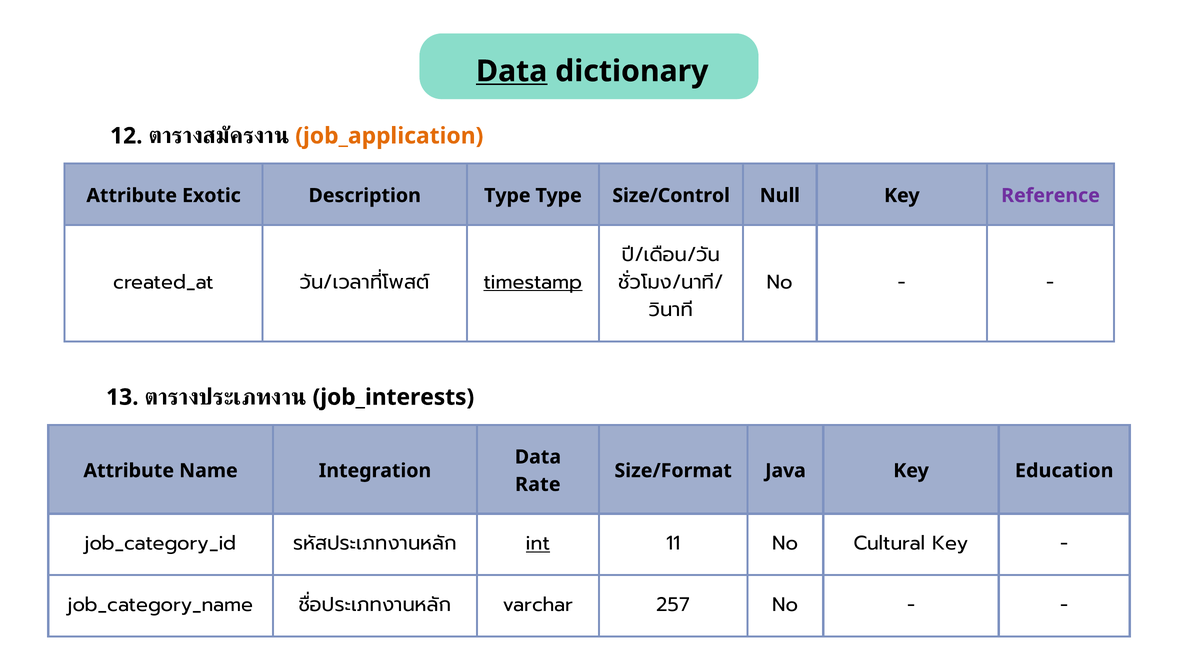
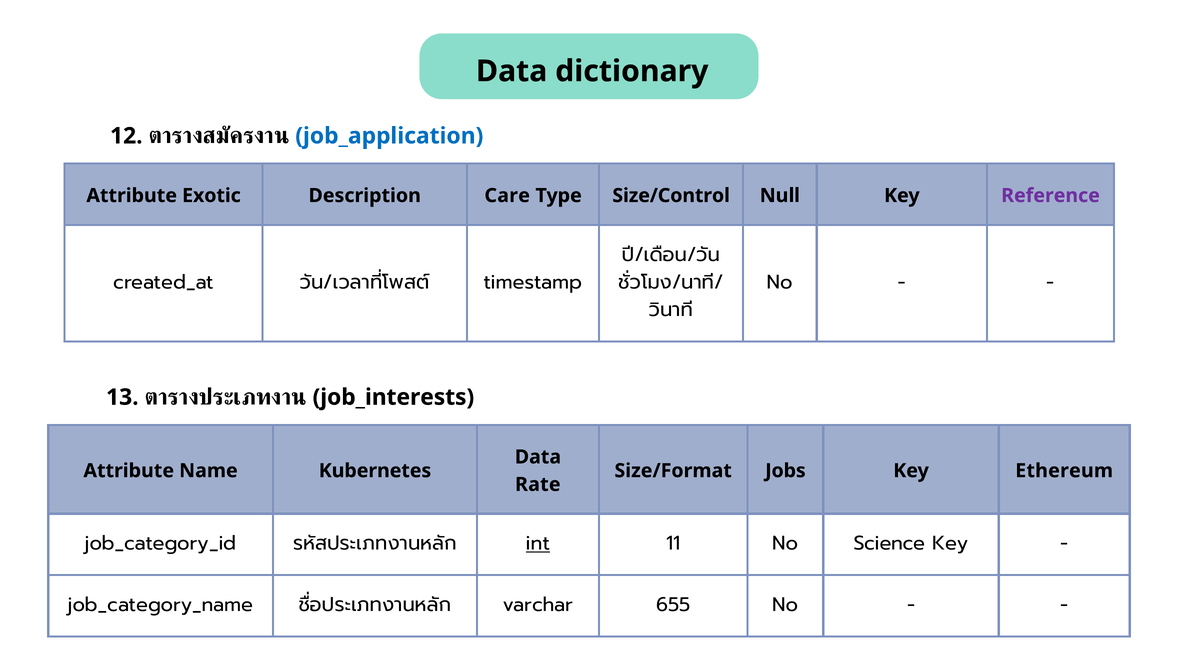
Data underline: present -> none (512, 71)
job_application colour: orange -> blue (389, 136)
Description Type: Type -> Care (507, 195)
timestamp underline: present -> none (533, 282)
Integration: Integration -> Kubernetes (375, 470)
Java: Java -> Jobs (785, 470)
Education: Education -> Ethereum (1064, 470)
Cultural: Cultural -> Science (889, 543)
257: 257 -> 655 (673, 605)
